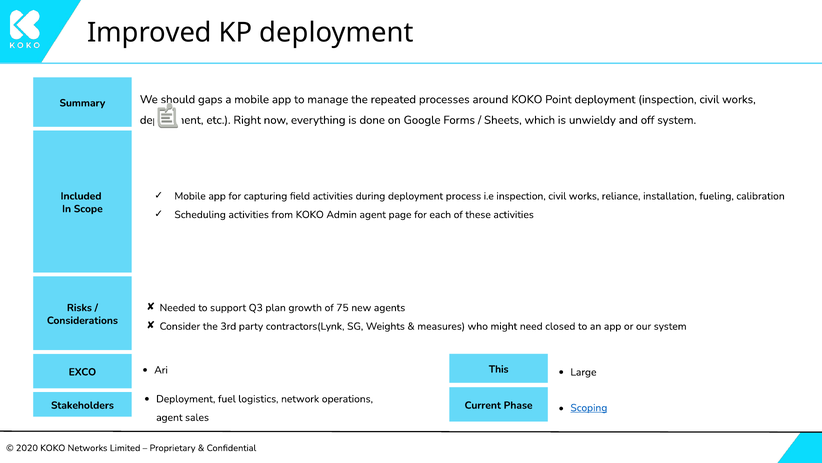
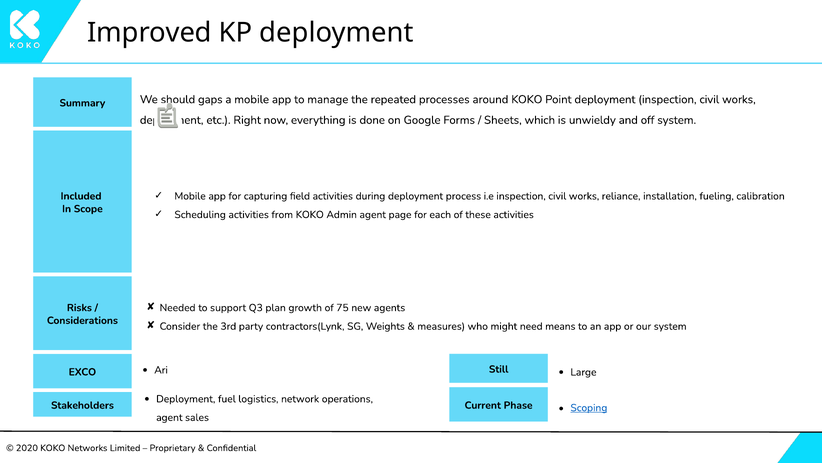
closed: closed -> means (560, 326)
This: This -> Still (499, 369)
